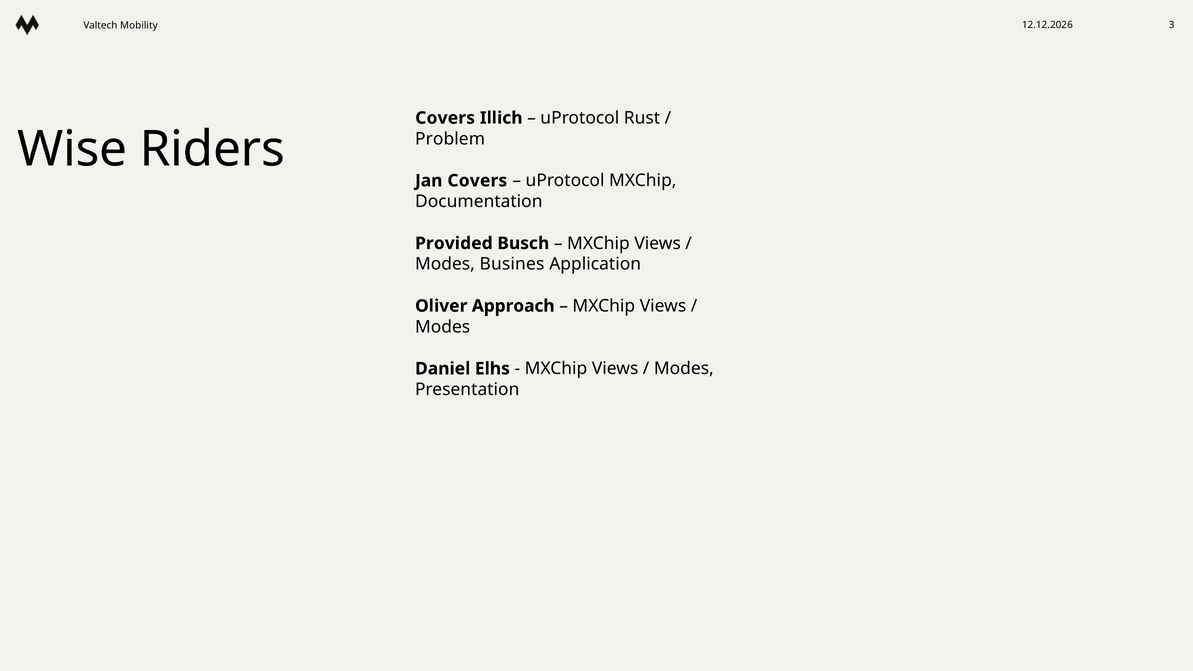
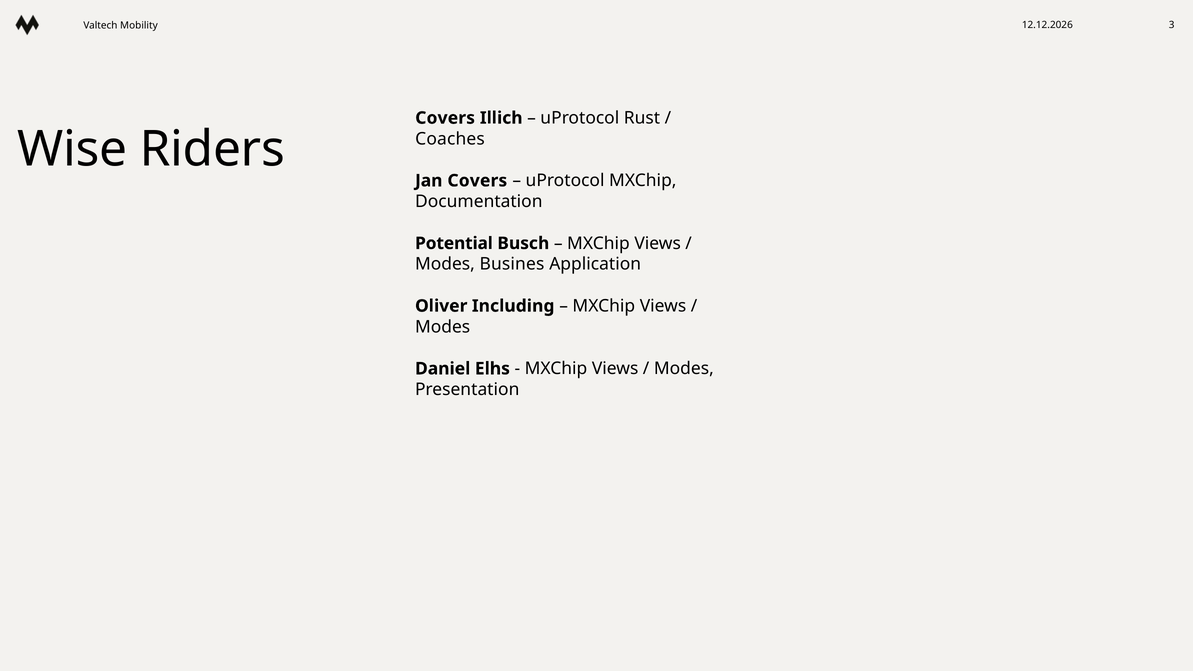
Problem: Problem -> Coaches (450, 139)
Provided: Provided -> Potential (454, 243)
Approach: Approach -> Including (513, 306)
